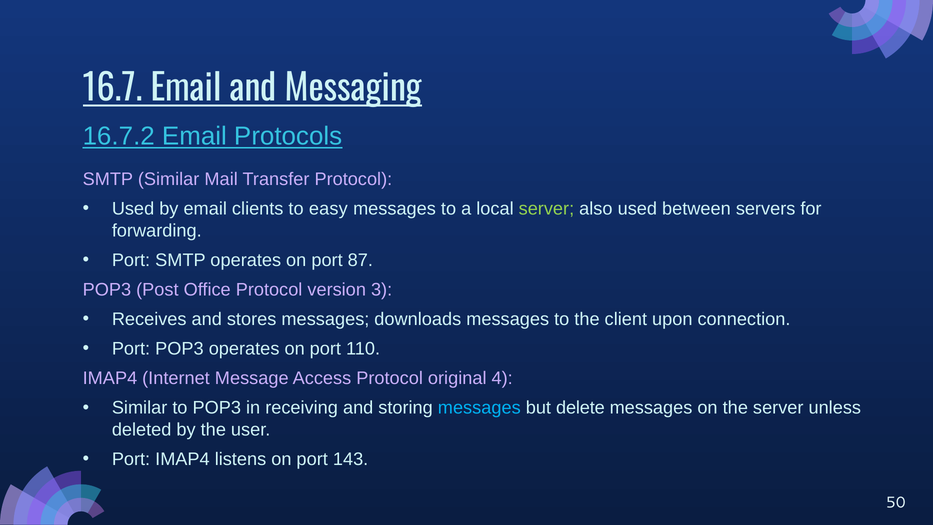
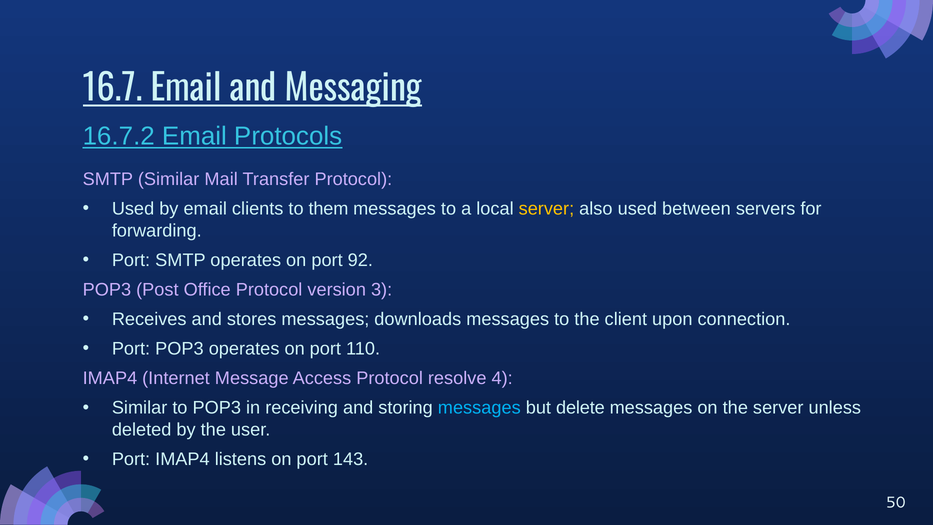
easy: easy -> them (329, 209)
server colour: light green -> yellow (546, 209)
87: 87 -> 92 (360, 260)
original: original -> resolve (457, 378)
